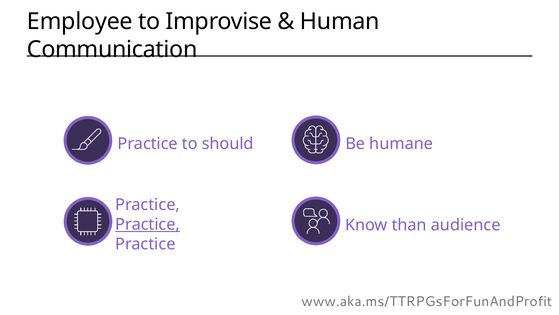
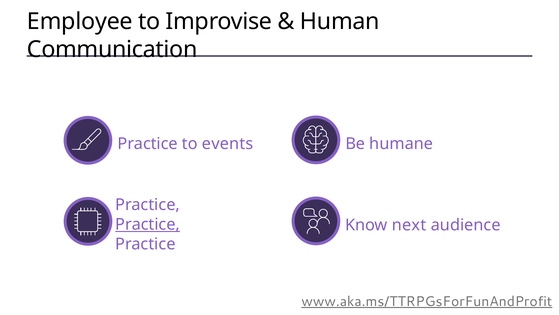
should: should -> events (228, 144)
than: than -> next (409, 225)
www.aka.ms/TTRPGsForFunAndProfit underline: none -> present (427, 301)
